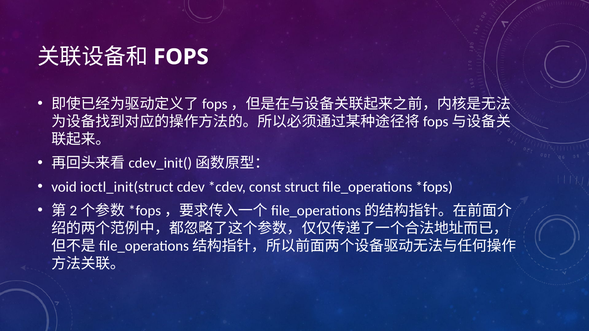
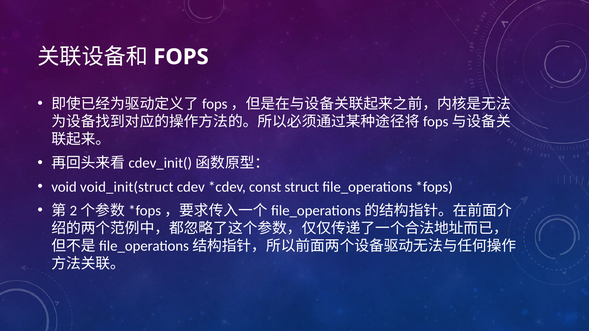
ioctl_init(struct: ioctl_init(struct -> void_init(struct (127, 187)
